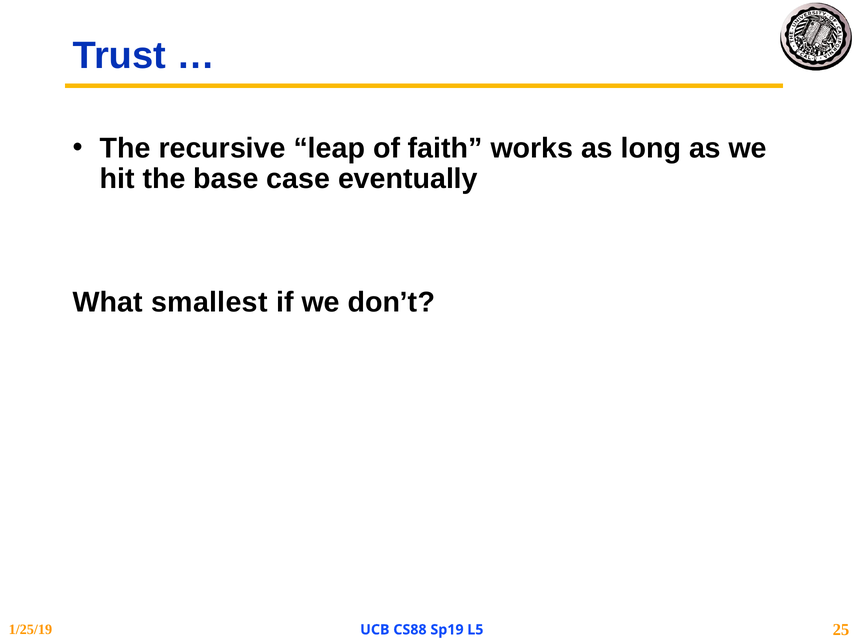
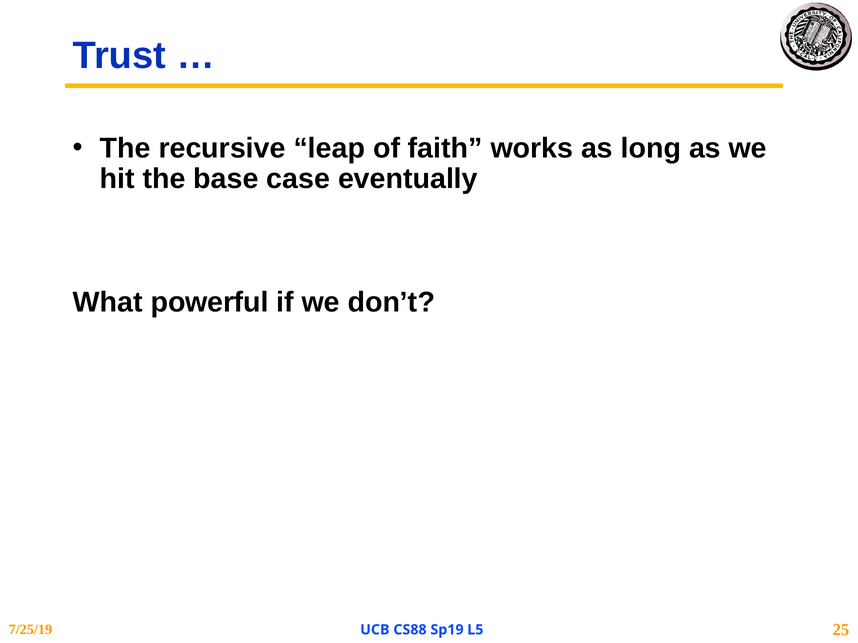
smallest: smallest -> powerful (210, 303)
1/25/19: 1/25/19 -> 7/25/19 (30, 630)
